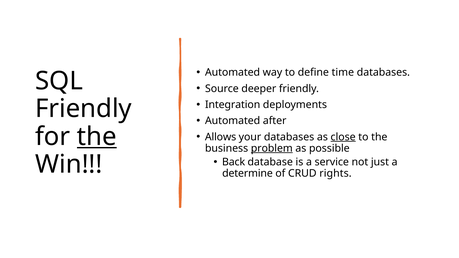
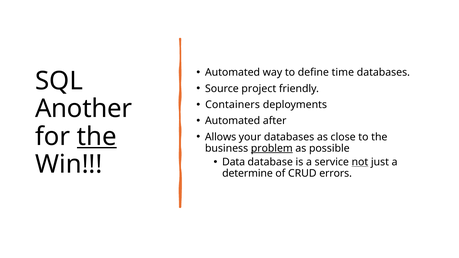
deeper: deeper -> project (259, 89)
Integration: Integration -> Containers (233, 105)
Friendly: Friendly -> Another (84, 109)
close underline: present -> none (343, 137)
Back: Back -> Data (234, 162)
not underline: none -> present (360, 162)
rights: rights -> errors (336, 173)
